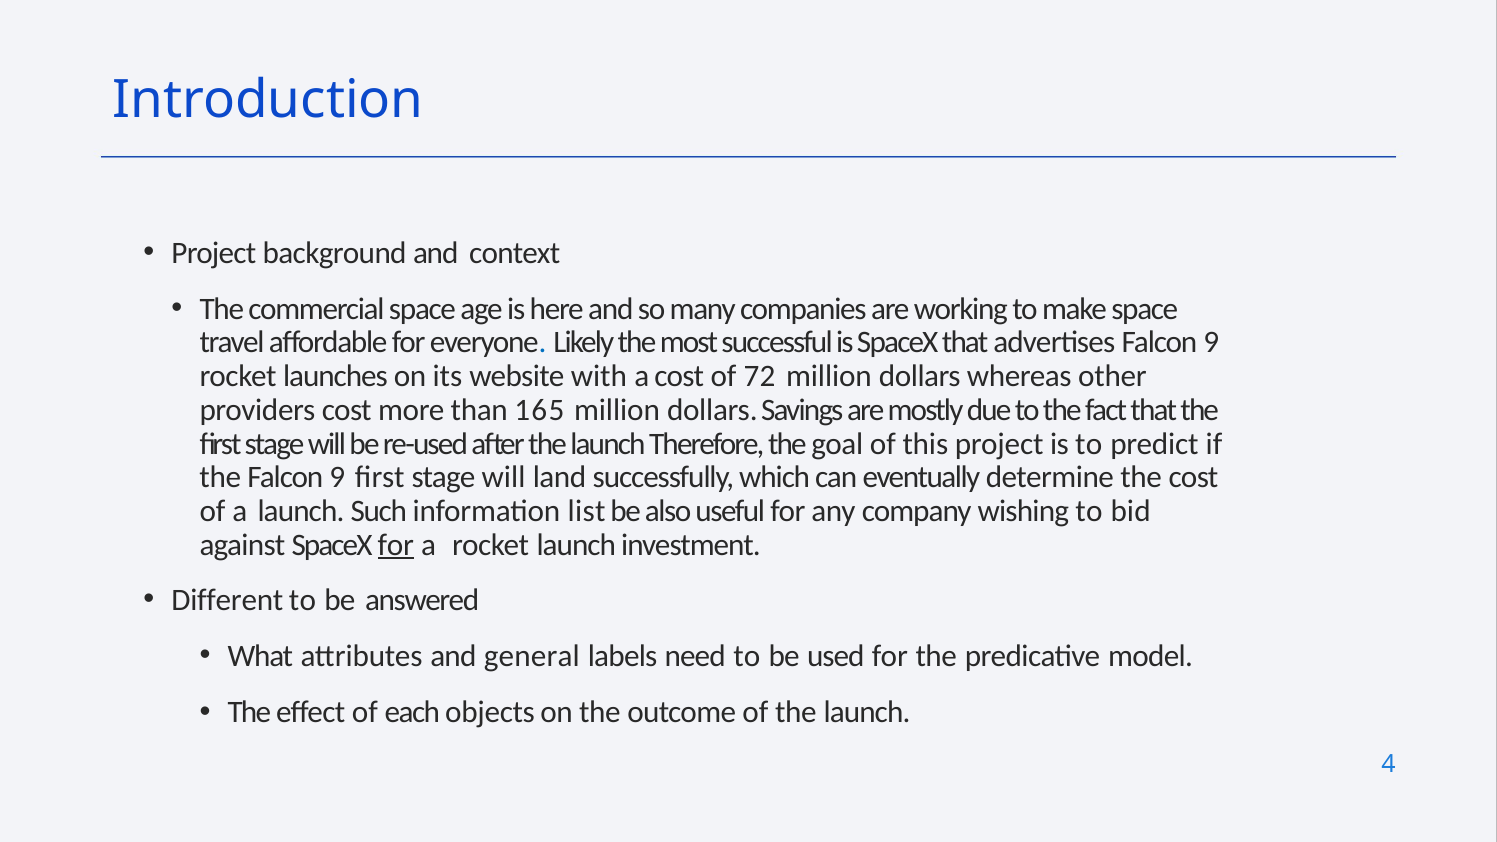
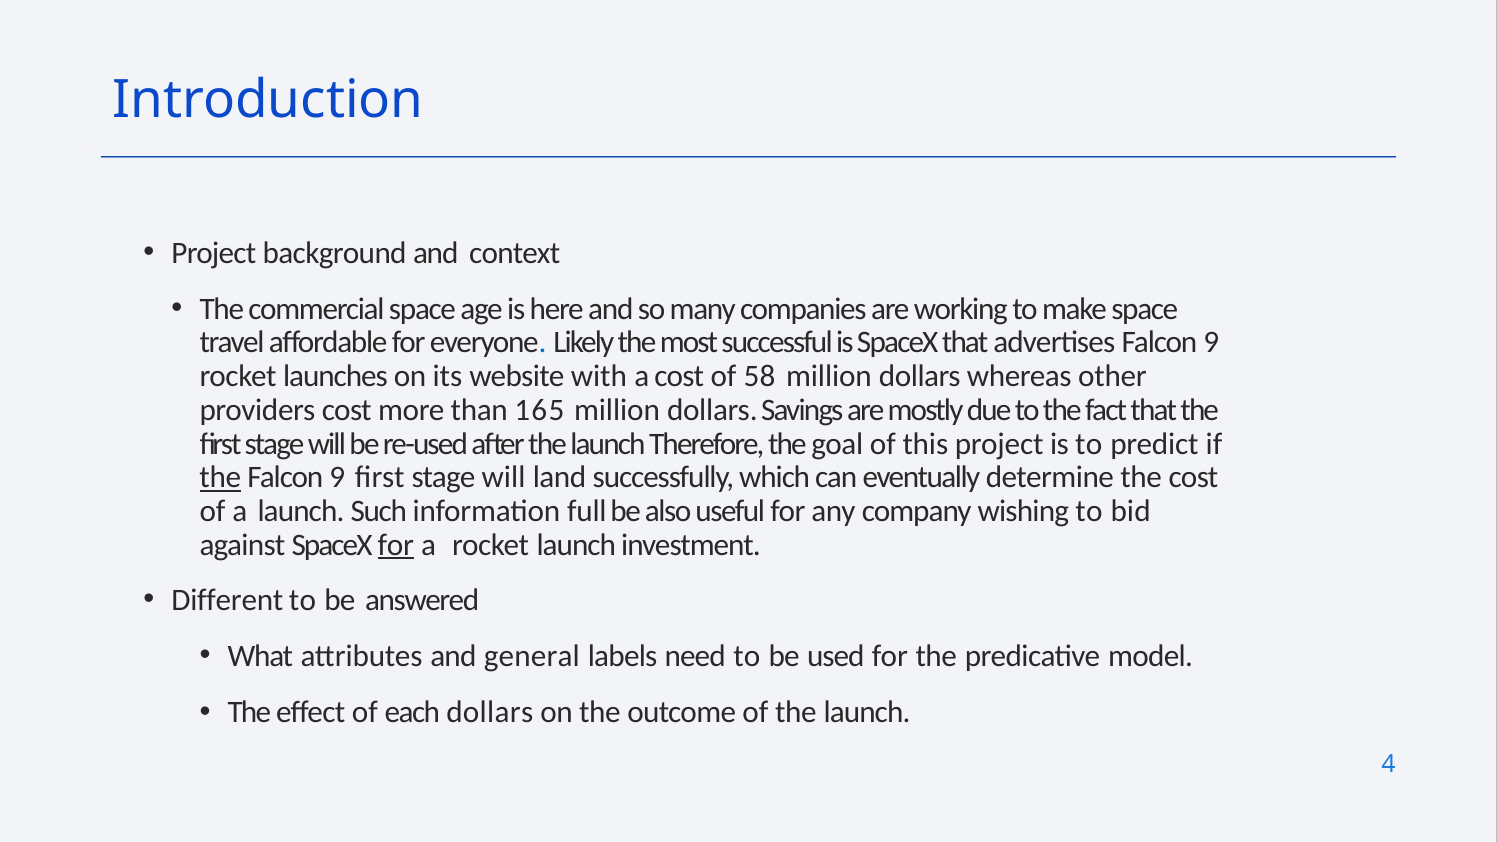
72: 72 -> 58 (760, 376)
the underline: none -> present (220, 477)
list: list -> full (587, 511)
each objects: objects -> dollars (490, 713)
